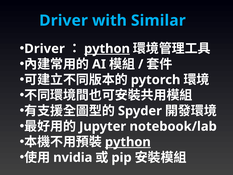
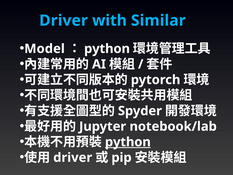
Driver: Driver -> Model (45, 49)
python underline: present -> none (107, 49)
nvidia: nvidia -> driver (73, 157)
